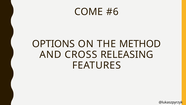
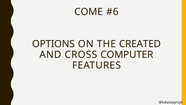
METHOD: METHOD -> CREATED (140, 44)
RELEASING: RELEASING -> COMPUTER (127, 54)
